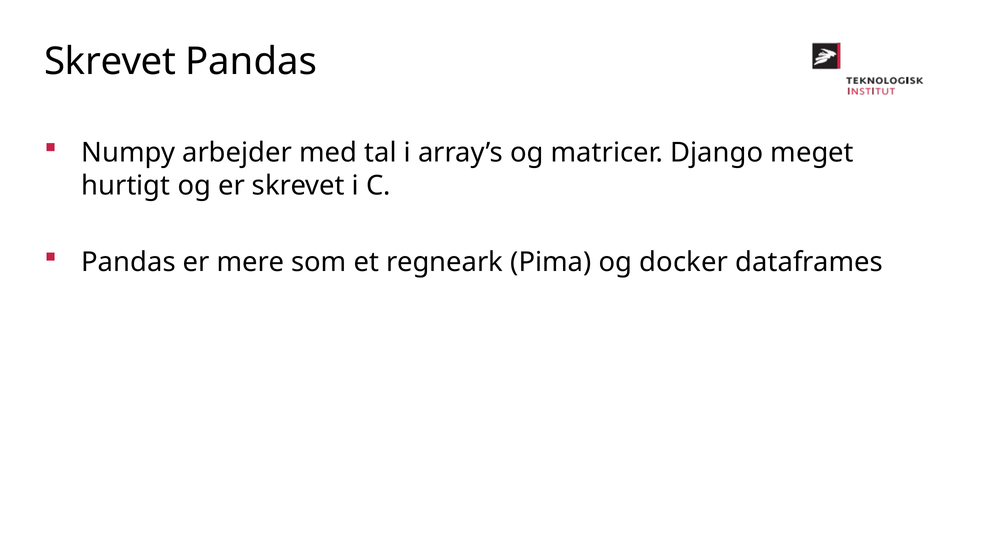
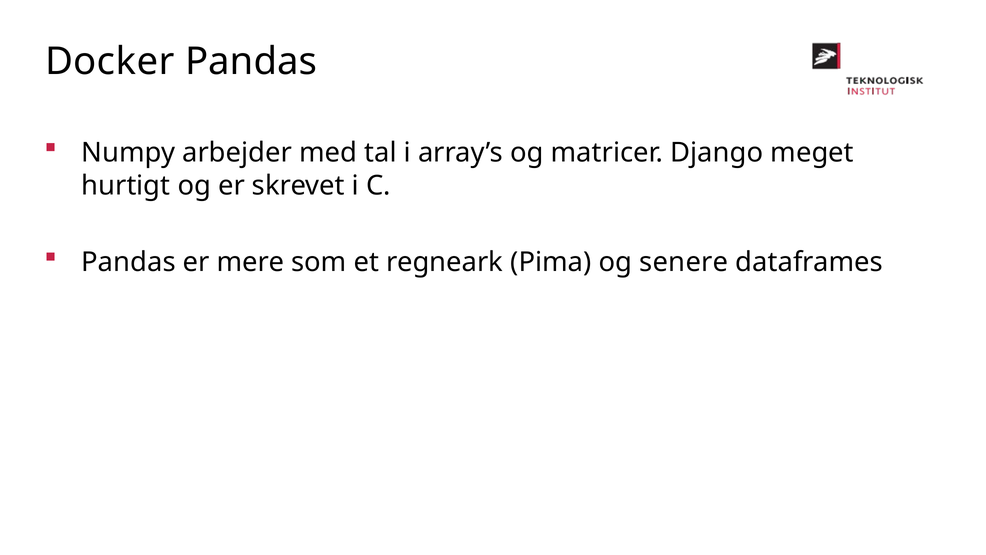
Skrevet: Skrevet -> Docker (110, 61)
docker: docker -> senere (684, 262)
